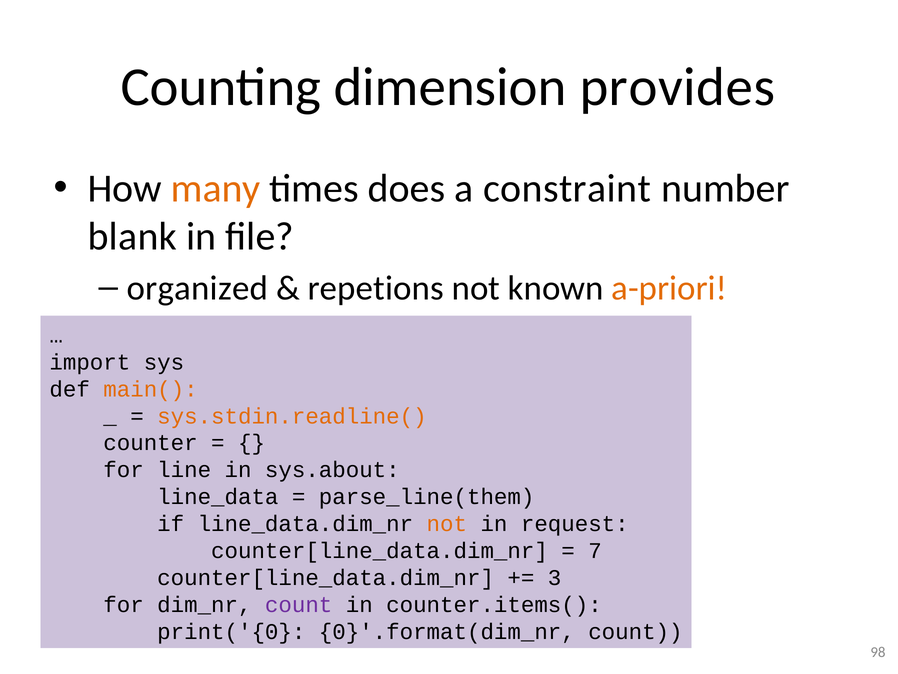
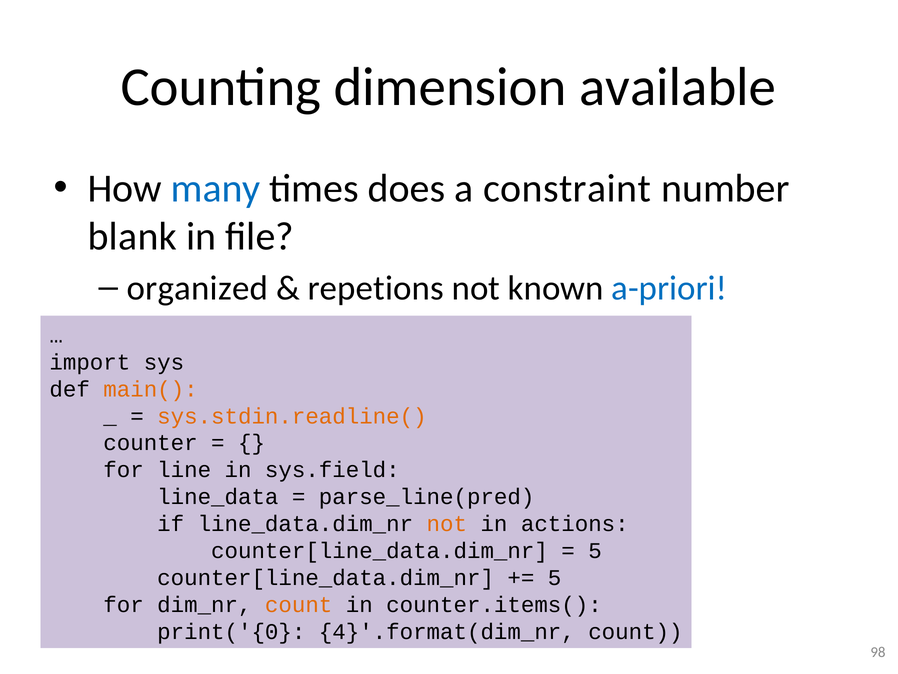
provides: provides -> available (678, 87)
many colour: orange -> blue (216, 188)
a-priori colour: orange -> blue (669, 288)
sys.about: sys.about -> sys.field (332, 470)
parse_line(them: parse_line(them -> parse_line(pred (427, 497)
request: request -> actions (575, 524)
7: 7 -> 5 (595, 550)
3: 3 -> 5 (555, 577)
count colour: purple -> orange (299, 604)
0}'.format(dim_nr: 0}'.format(dim_nr -> 4}'.format(dim_nr (447, 631)
